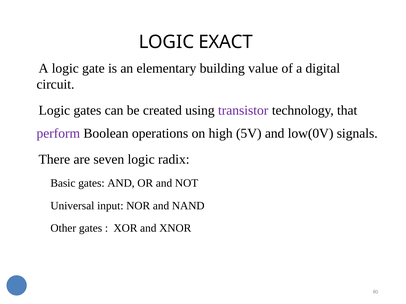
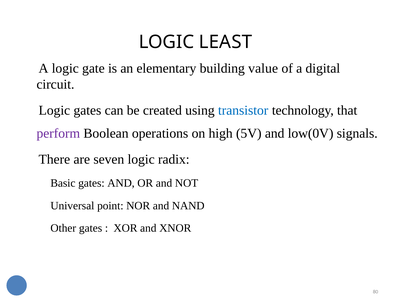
EXACT: EXACT -> LEAST (225, 42)
transistor colour: purple -> blue (243, 111)
input: input -> point (110, 206)
